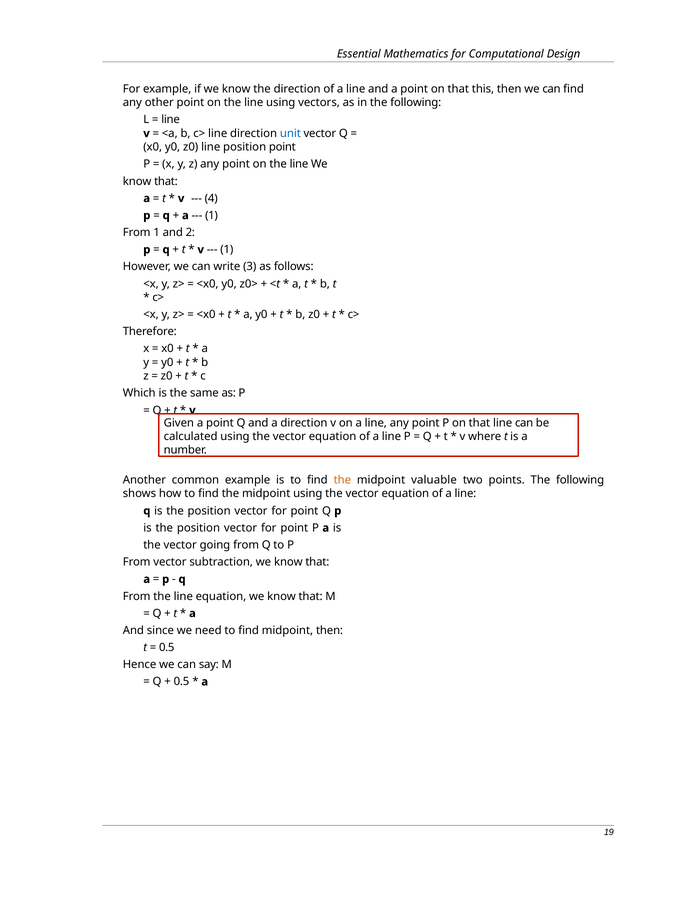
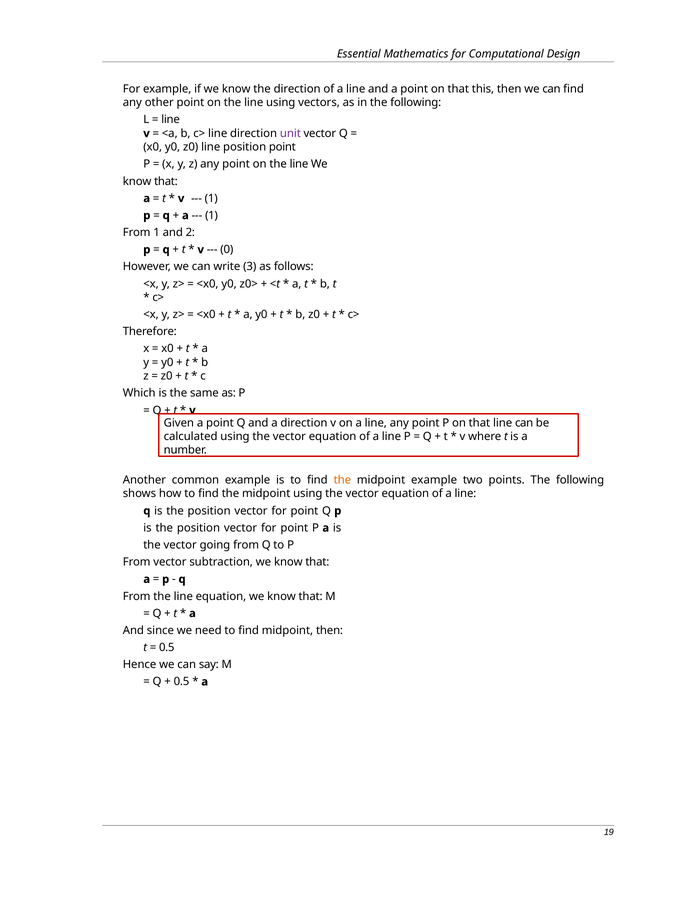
unit colour: blue -> purple (290, 133)
4: 4 -> 1 (211, 198)
1: 1 -> 0 (227, 250)
midpoint valuable: valuable -> example (434, 480)
